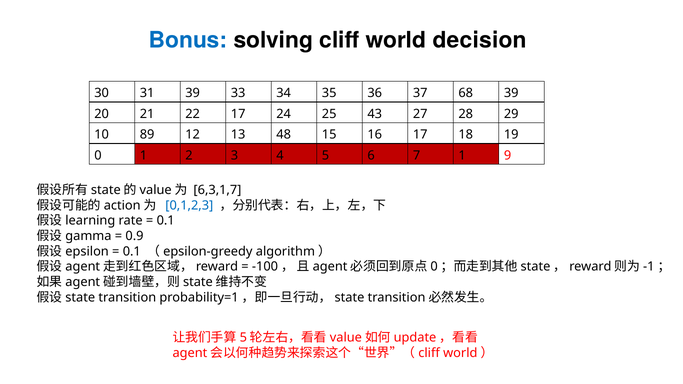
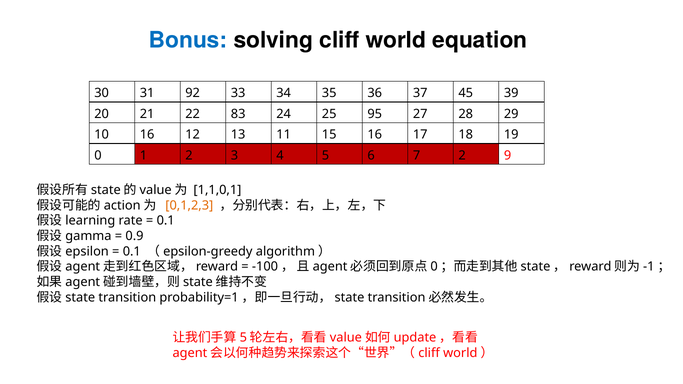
decision: decision -> equation (480, 40)
31 39: 39 -> 92 (193, 93)
68: 68 -> 45 (466, 93)
22 17: 17 -> 83 (238, 114)
43: 43 -> 95 (375, 114)
10 89: 89 -> 16 (147, 135)
48: 48 -> 11 (284, 135)
7 1: 1 -> 2 (462, 156)
6,3,1,7: 6,3,1,7 -> 1,1,0,1 (217, 190)
0,1,2,3 colour: blue -> orange (189, 205)
